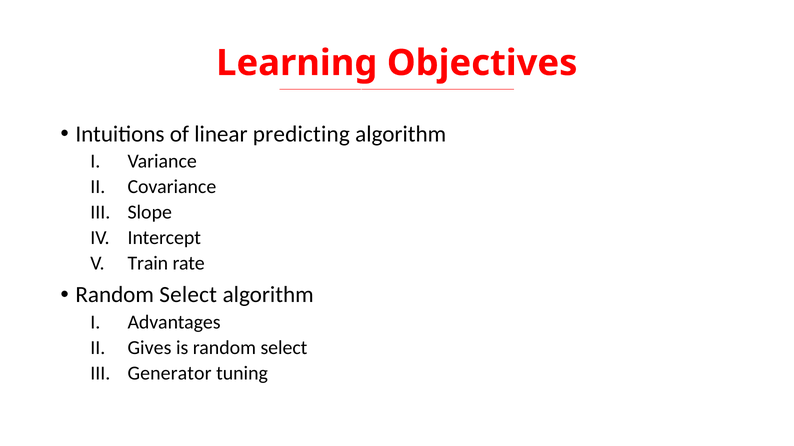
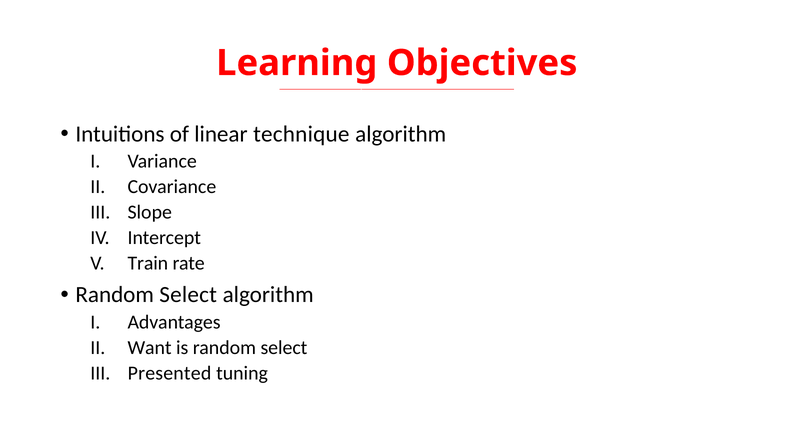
predicting: predicting -> technique (301, 134)
Gives: Gives -> Want (150, 348)
Generator: Generator -> Presented (170, 374)
